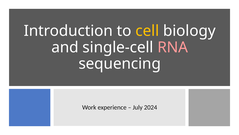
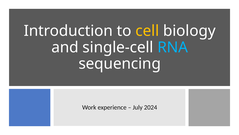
RNA colour: pink -> light blue (173, 47)
